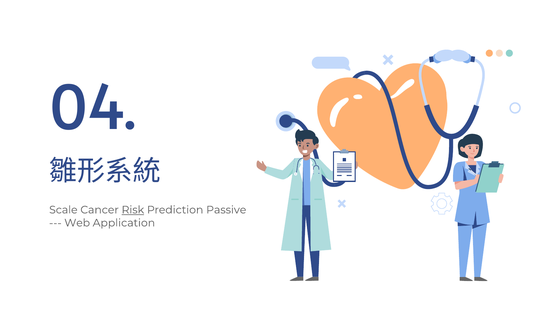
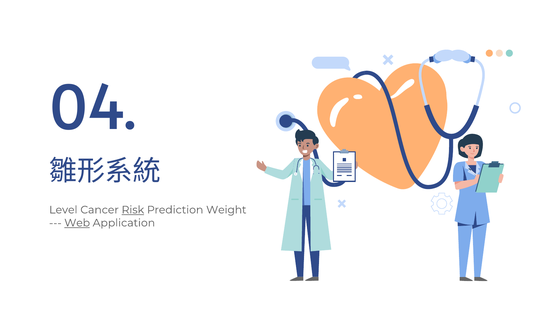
Scale: Scale -> Level (63, 210)
Passive: Passive -> Weight (226, 210)
Web underline: none -> present (77, 223)
